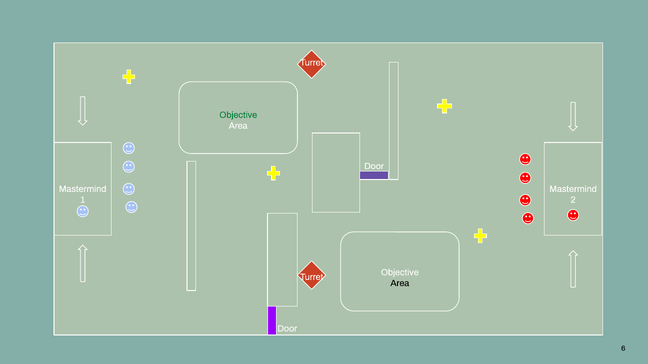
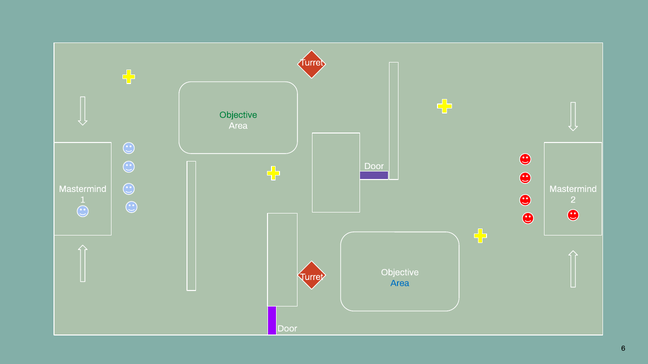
Area colour: black -> blue (400, 284)
